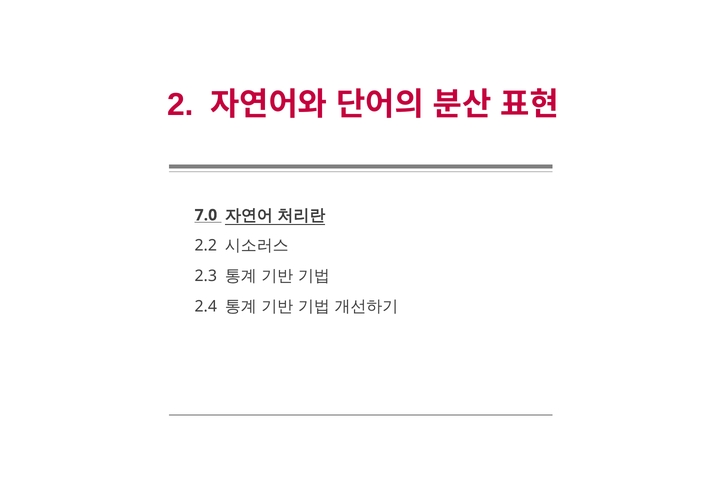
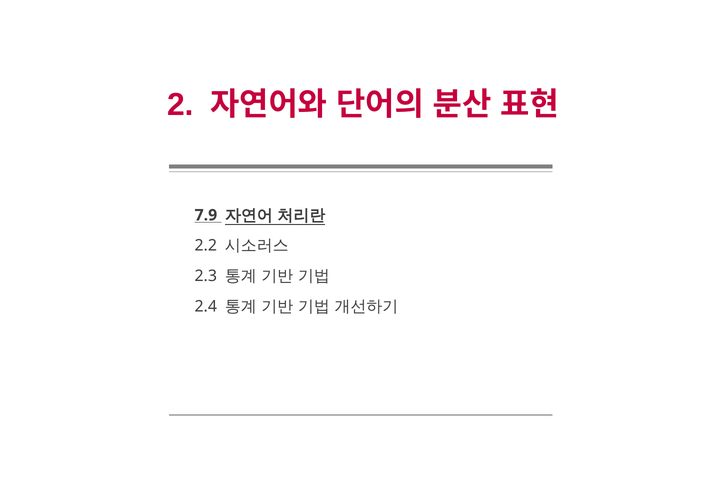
7.0: 7.0 -> 7.9 (206, 215)
